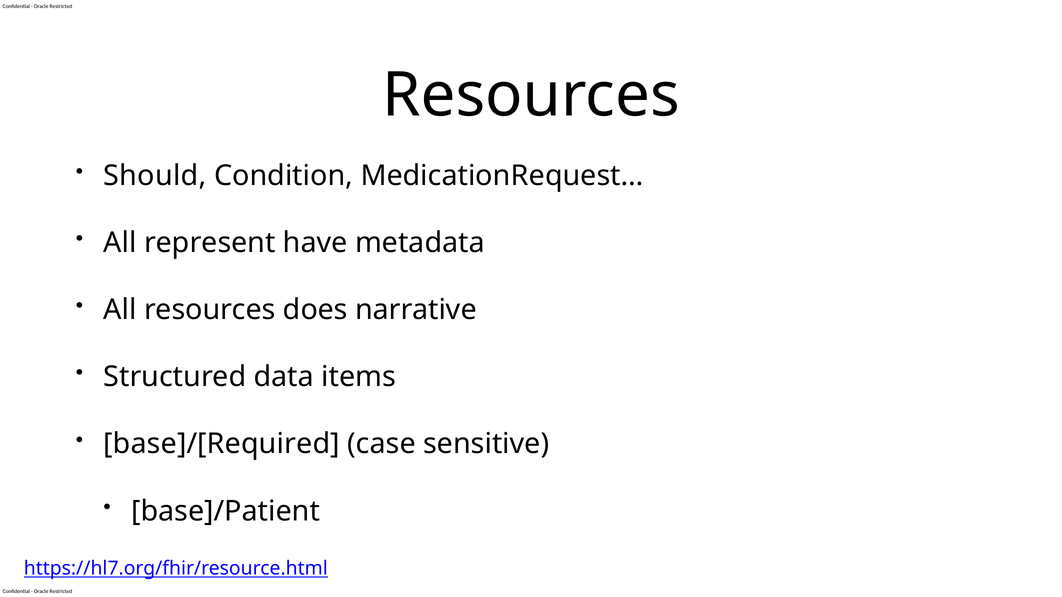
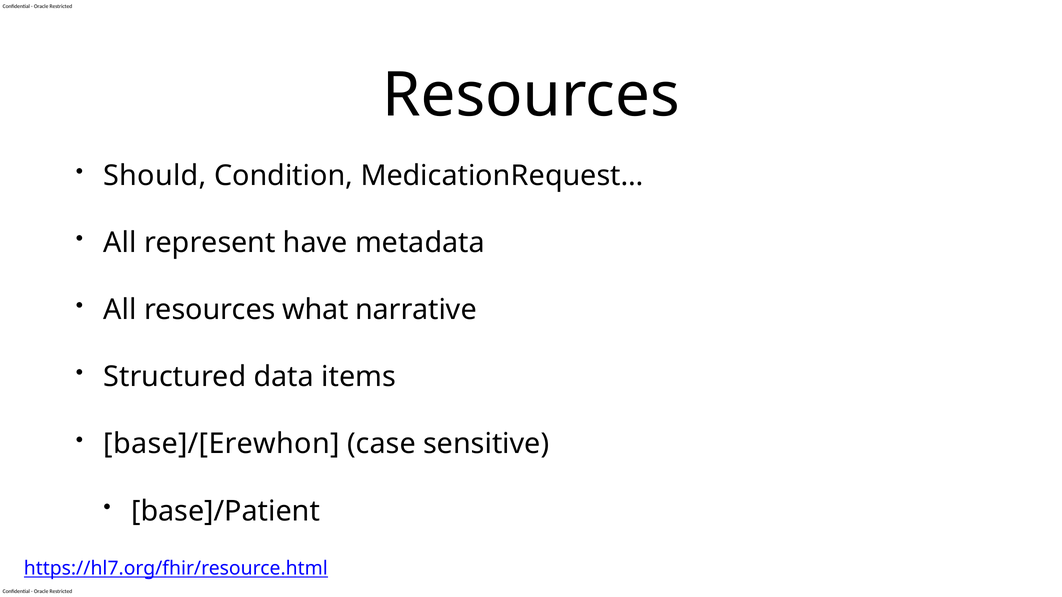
does: does -> what (315, 310)
base]/[Required: base]/[Required -> base]/[Erewhon (221, 444)
